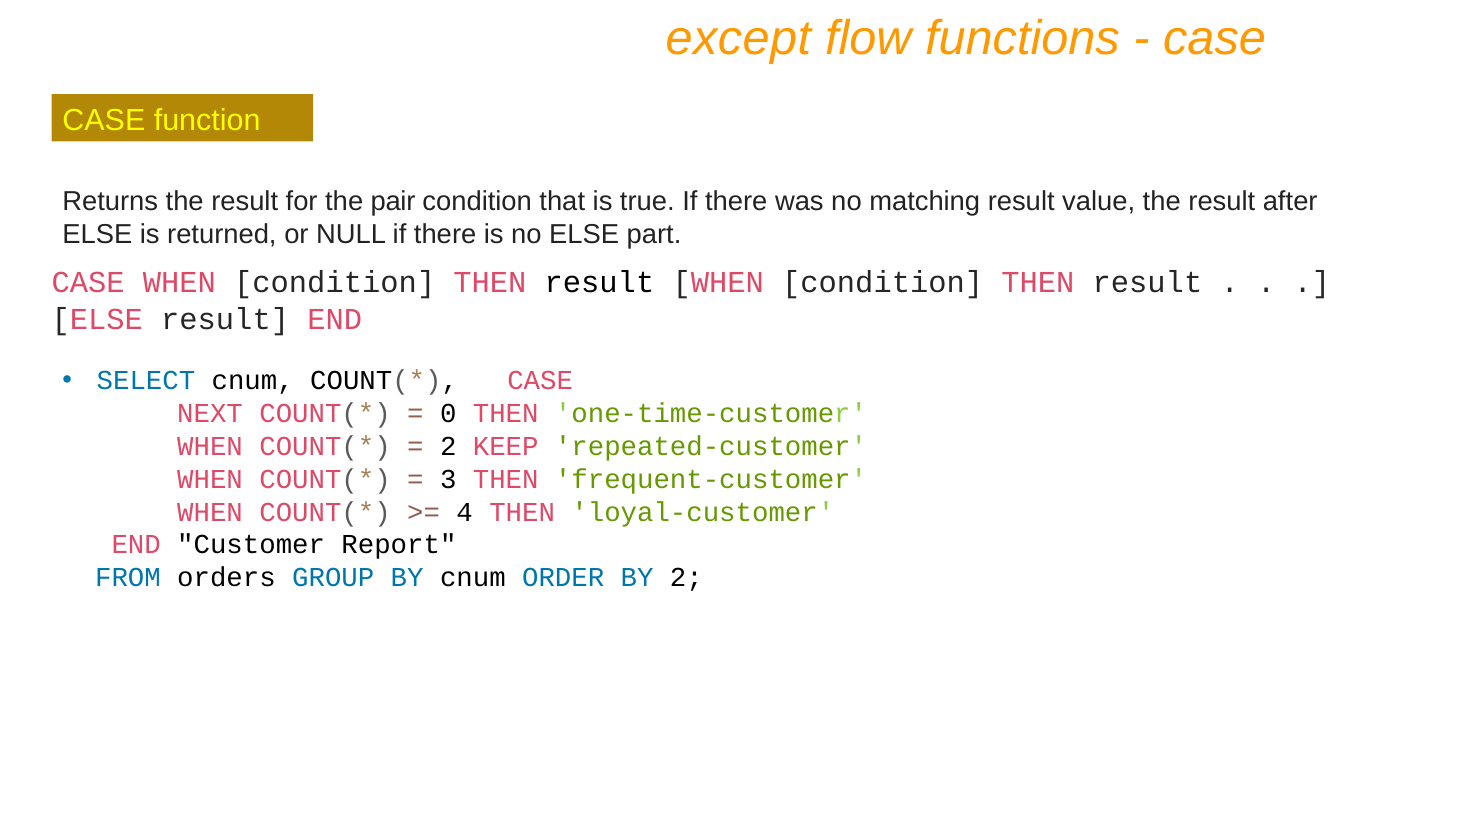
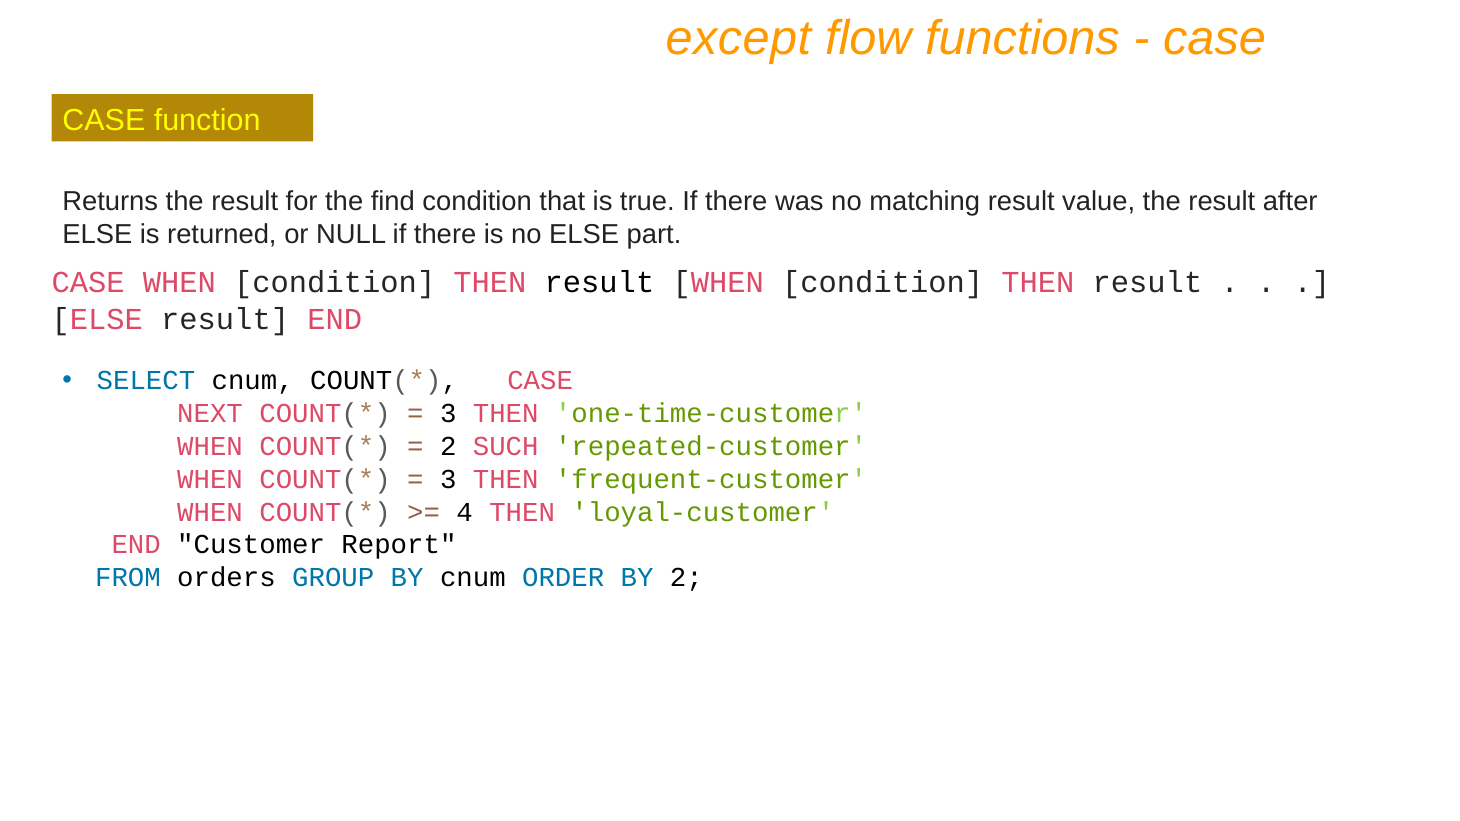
pair: pair -> find (393, 202)
0: 0 -> 3 (448, 414)
KEEP: KEEP -> SUCH (506, 446)
